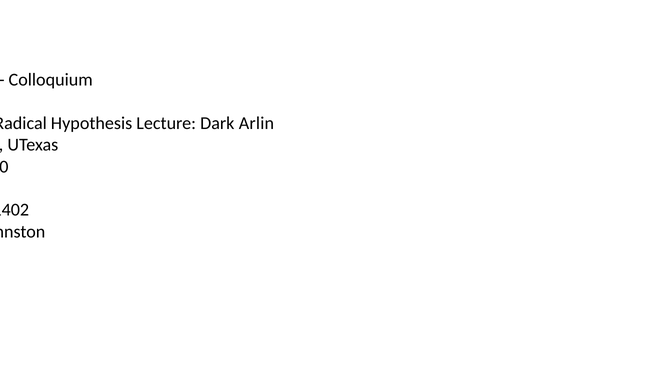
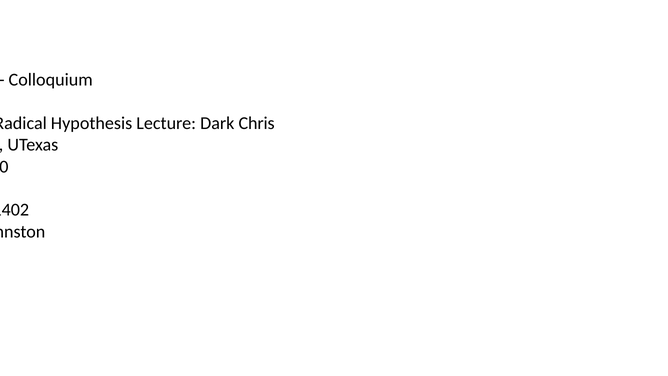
Dark Arlin: Arlin -> Chris (257, 123)
